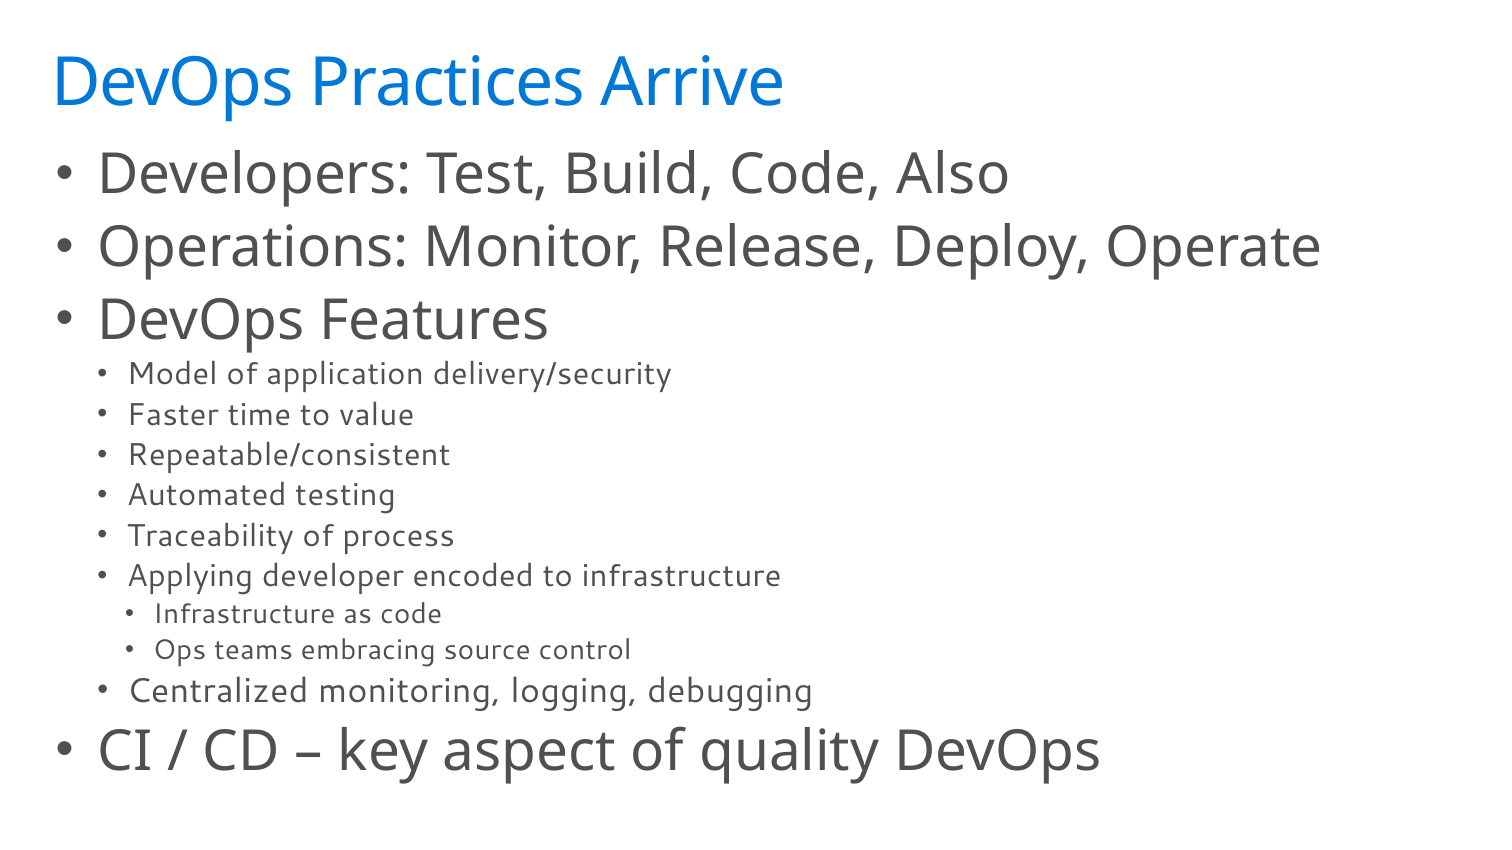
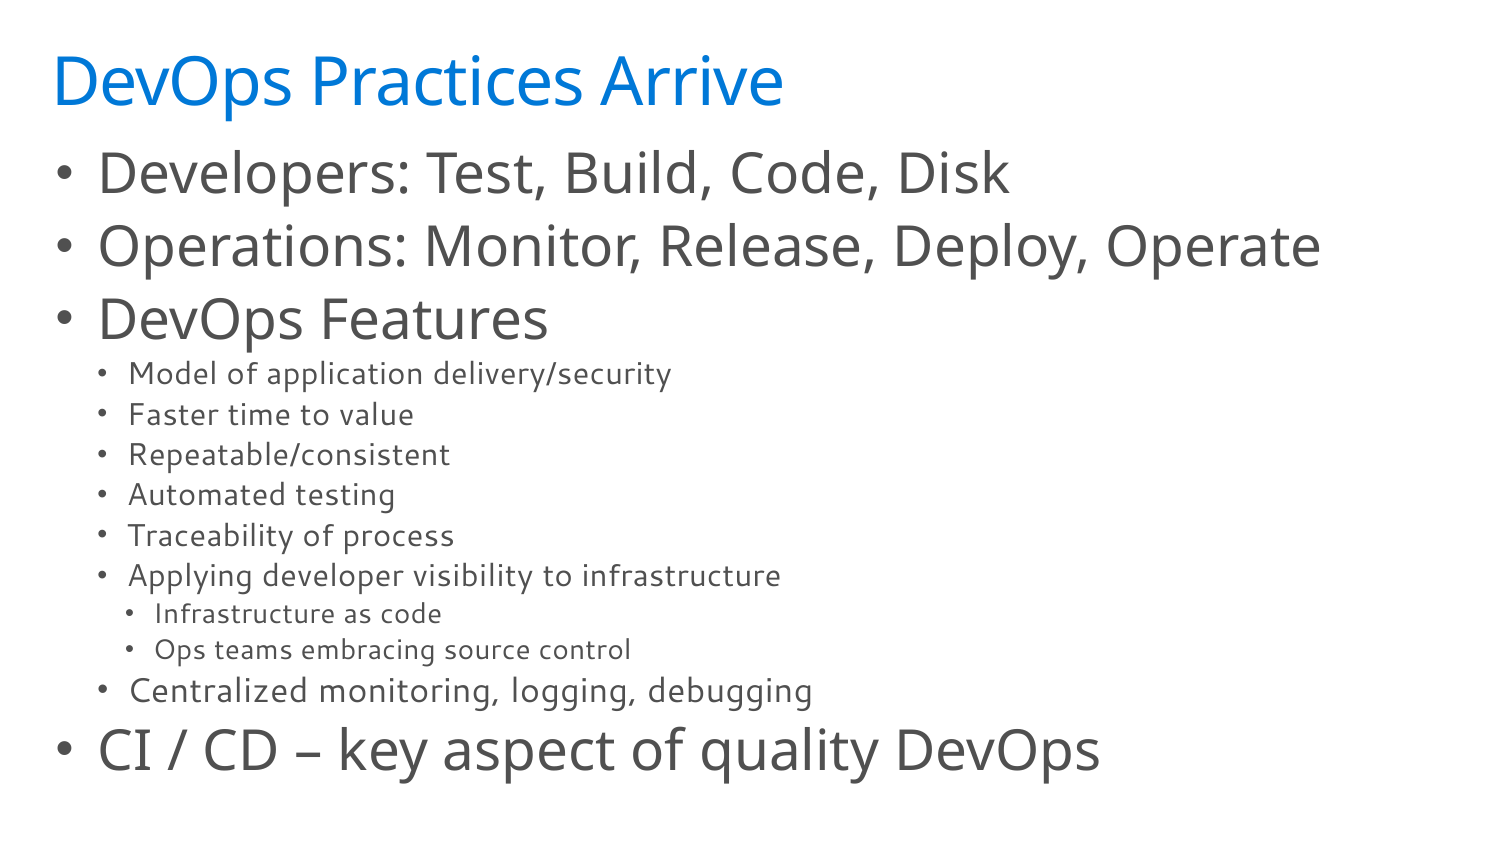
Also: Also -> Disk (954, 175)
encoded: encoded -> visibility (473, 576)
